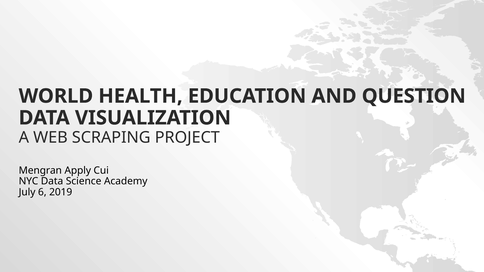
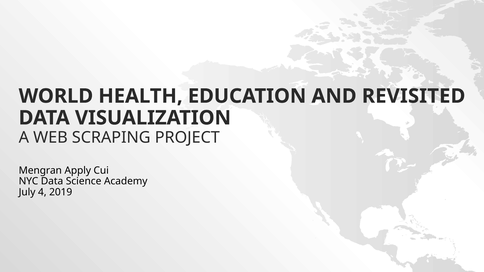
QUESTION: QUESTION -> REVISITED (414, 96)
6: 6 -> 4 (42, 192)
